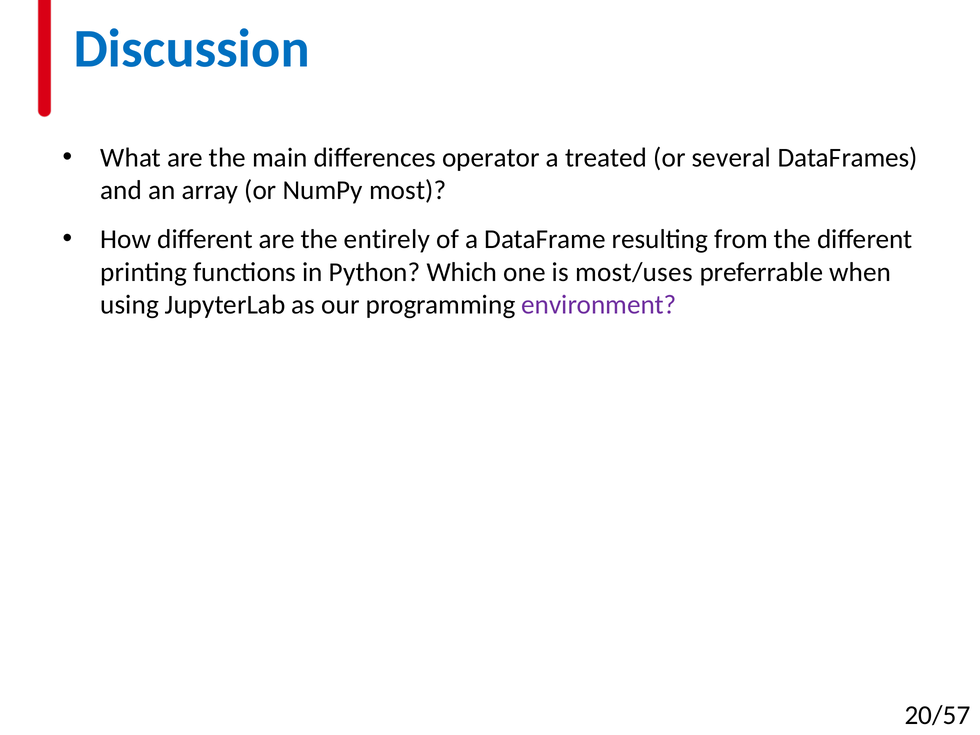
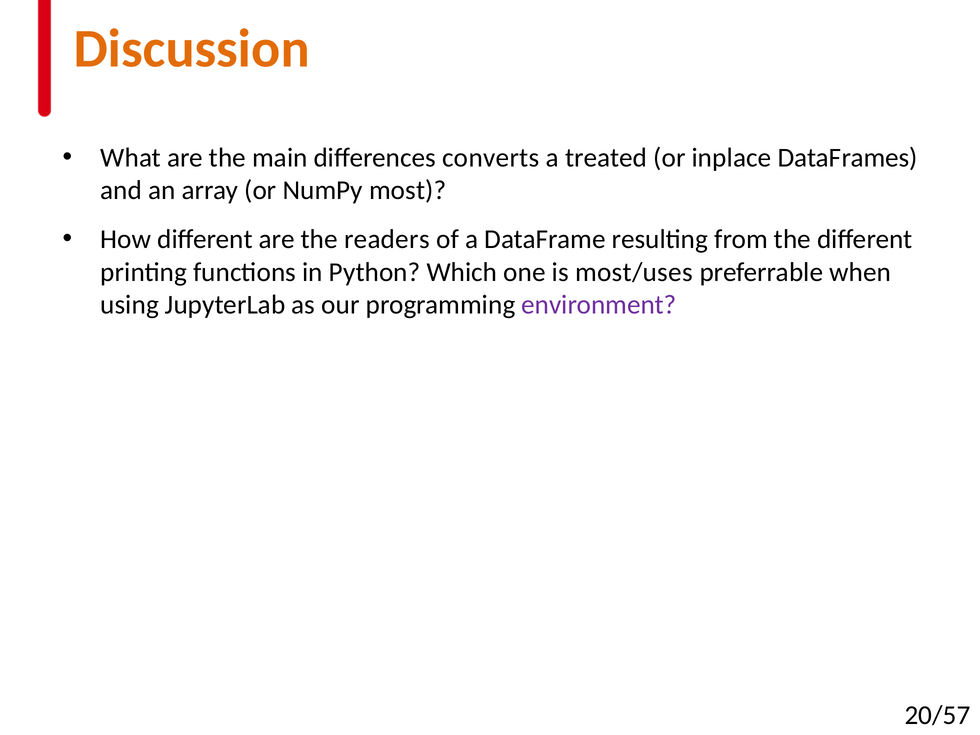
Discussion colour: blue -> orange (192, 49)
operator: operator -> converts (491, 158)
several: several -> inplace (731, 158)
entirely: entirely -> readers (387, 239)
